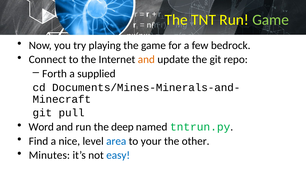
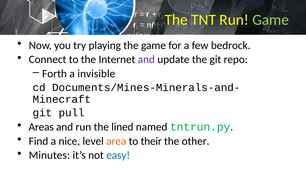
and colour: orange -> purple (146, 60)
supplied: supplied -> invisible (96, 74)
Word: Word -> Areas (41, 127)
deep: deep -> lined (122, 127)
area colour: blue -> orange (116, 141)
your: your -> their (151, 141)
